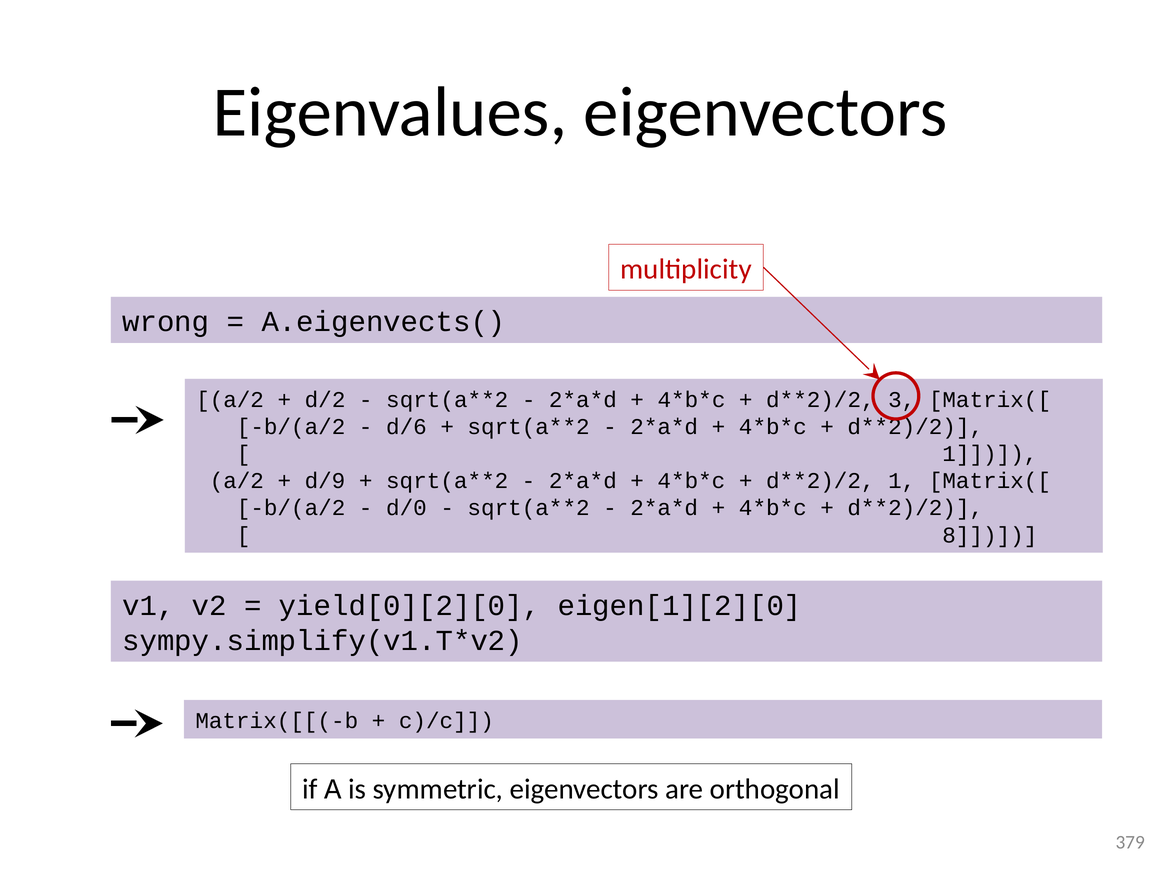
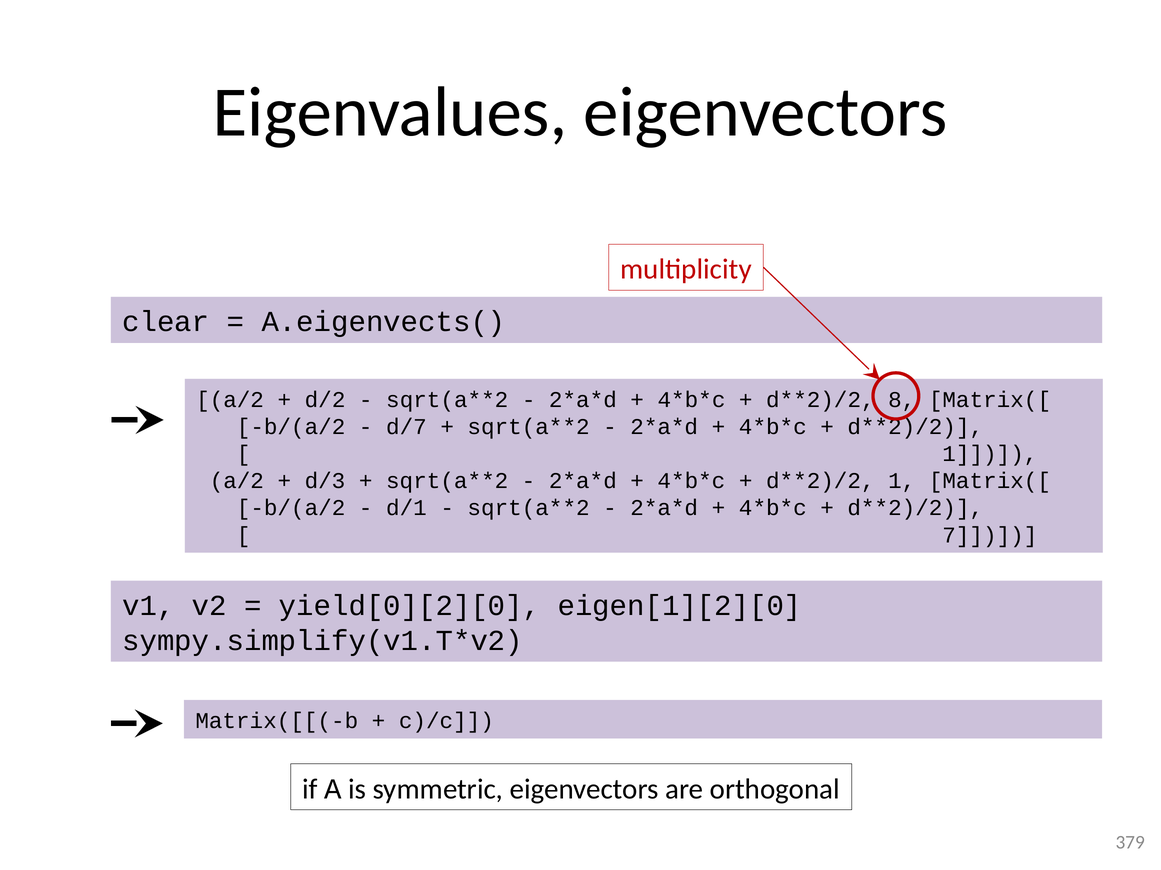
wrong: wrong -> clear (166, 322)
3: 3 -> 8 (902, 400)
d/6: d/6 -> d/7 (406, 427)
d/9: d/9 -> d/3 (325, 481)
d/0: d/0 -> d/1 (406, 508)
8: 8 -> 7 (990, 536)
